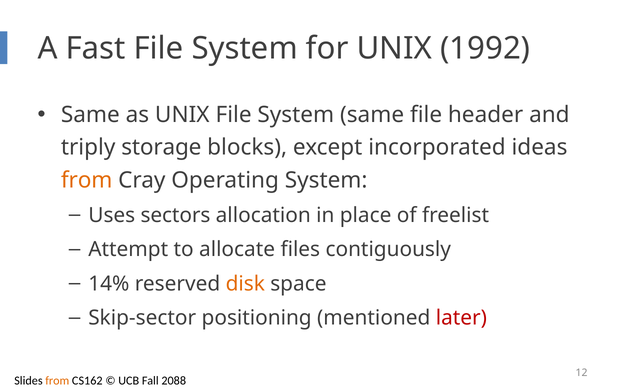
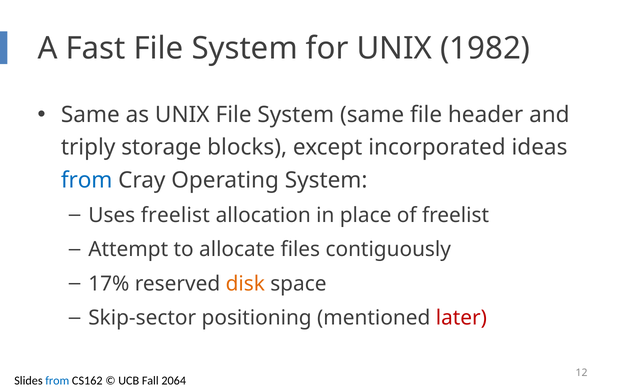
1992: 1992 -> 1982 (485, 49)
from colour: orange -> blue (87, 180)
Uses sectors: sectors -> freelist (175, 215)
14%: 14% -> 17% (109, 283)
from colour: orange -> blue (57, 380)
2088: 2088 -> 2064 (174, 380)
